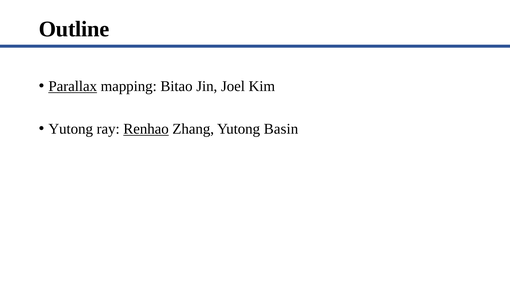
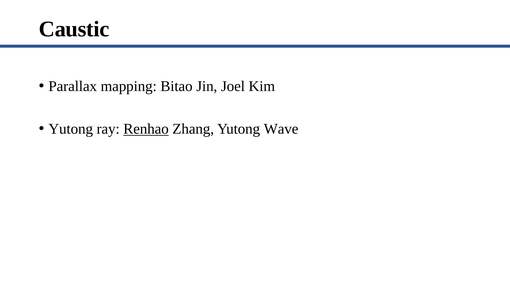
Outline: Outline -> Caustic (74, 29)
Parallax underline: present -> none (73, 86)
Basin: Basin -> Wave (281, 129)
